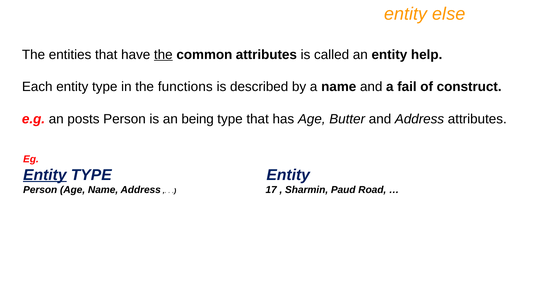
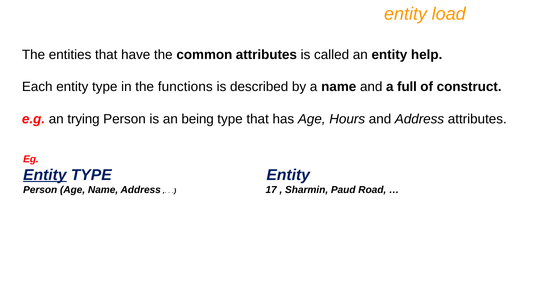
else: else -> load (449, 14)
the underline: present -> none (163, 55)
fail: fail -> full (407, 87)
posts: posts -> trying (84, 119)
Butter: Butter -> Hours (347, 119)
